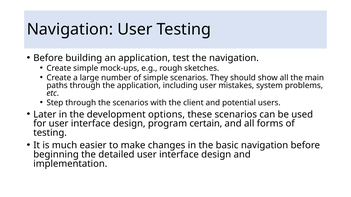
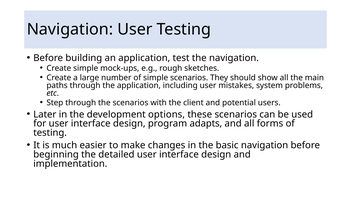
certain: certain -> adapts (206, 124)
